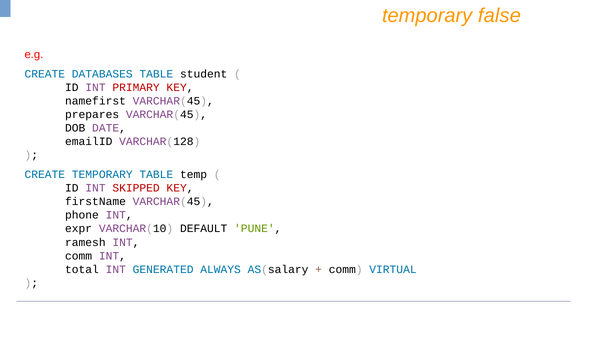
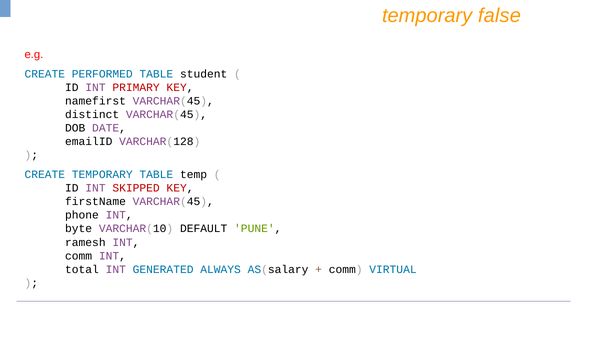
DATABASES: DATABASES -> PERFORMED (102, 74)
prepares: prepares -> distinct (92, 115)
expr: expr -> byte (79, 229)
